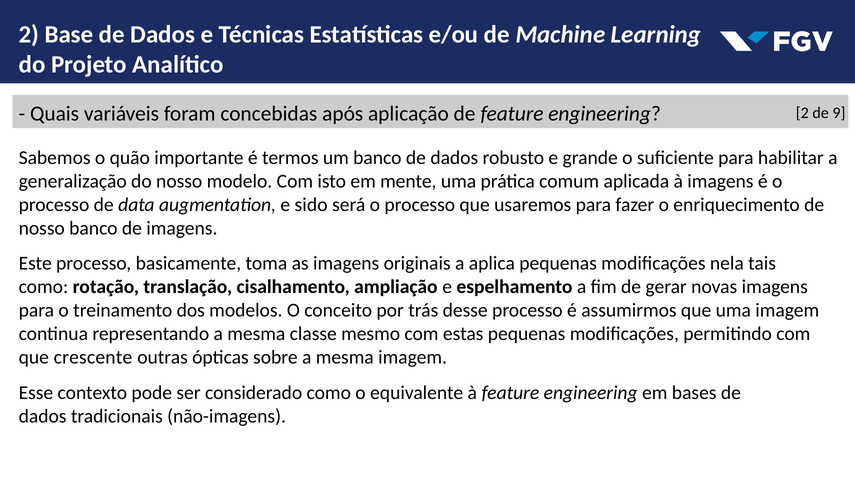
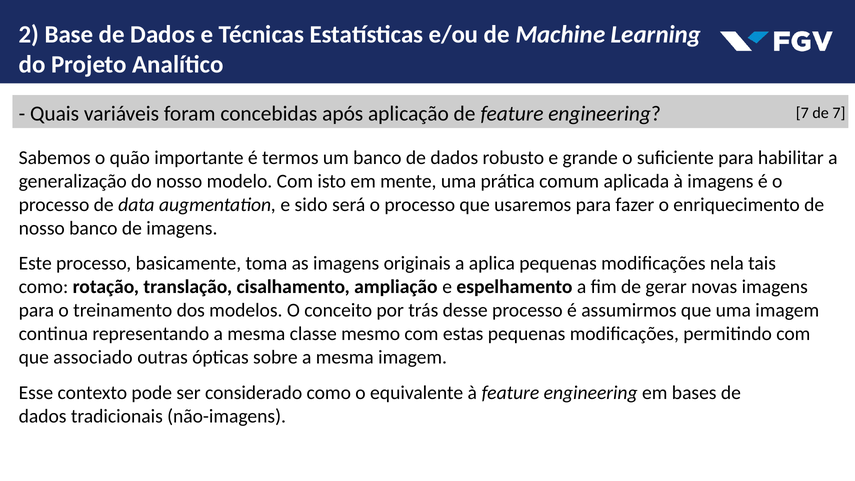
2: 2 -> 7 (802, 113)
de 9: 9 -> 7 (839, 113)
crescente: crescente -> associado (93, 357)
